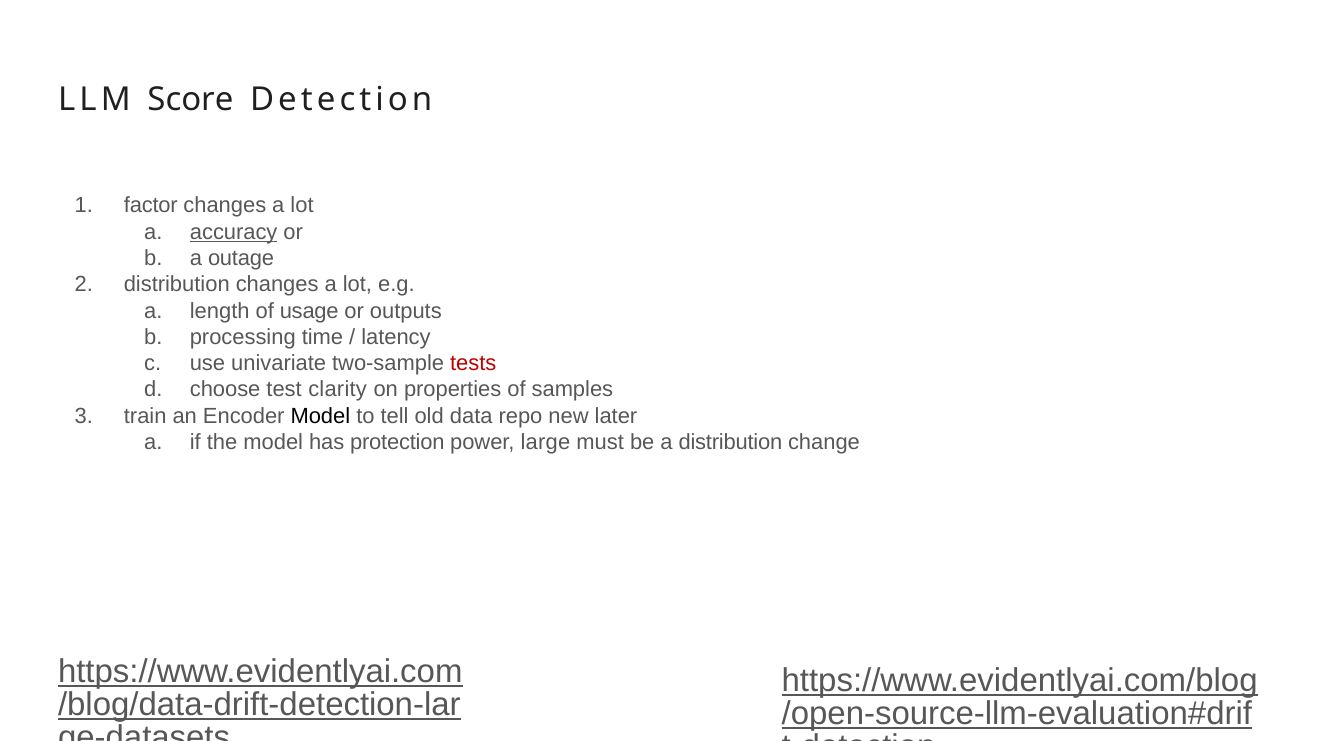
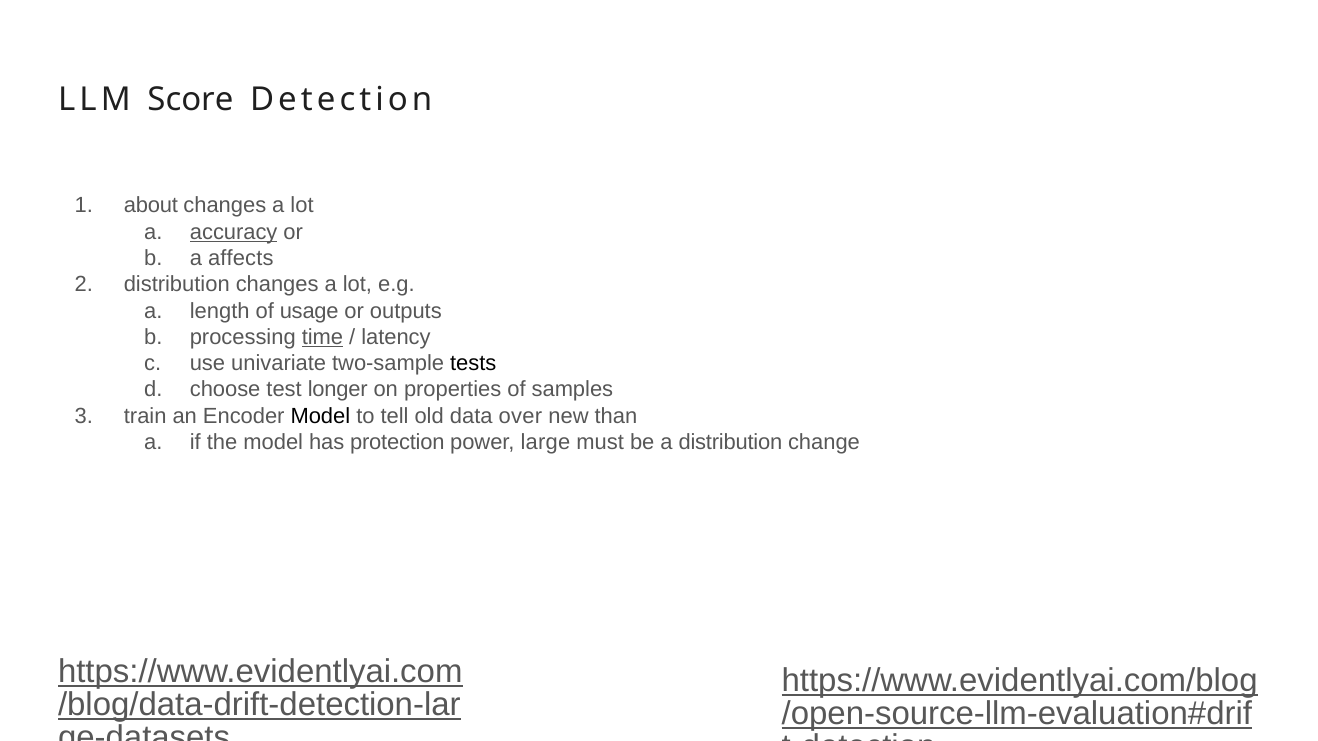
factor: factor -> about (151, 206)
outage: outage -> affects (241, 258)
time underline: none -> present (322, 337)
tests colour: red -> black (473, 364)
clarity: clarity -> longer (338, 390)
repo: repo -> over (520, 416)
later: later -> than (616, 416)
